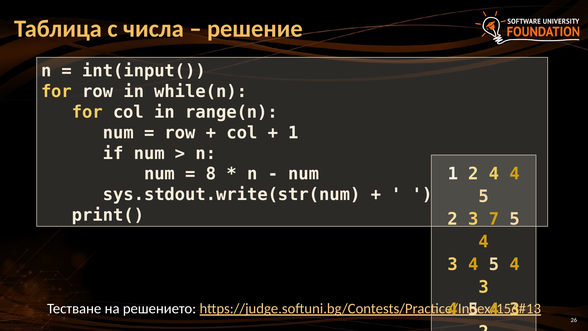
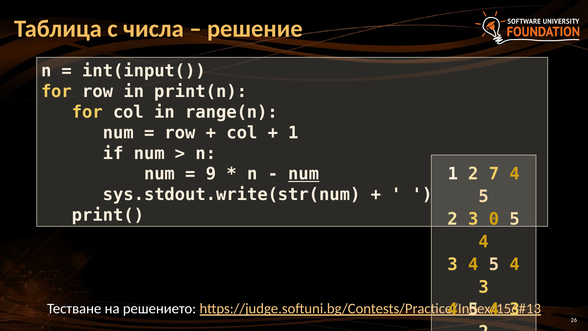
while(n: while(n -> print(n (201, 92)
2 4: 4 -> 7 (494, 174)
8: 8 -> 9 (211, 174)
num underline: none -> present (304, 174)
7: 7 -> 0 (494, 219)
